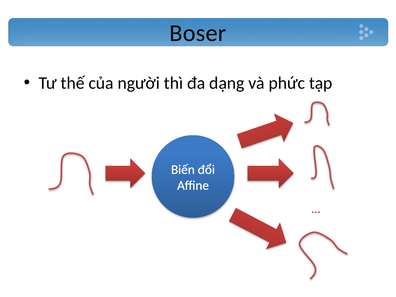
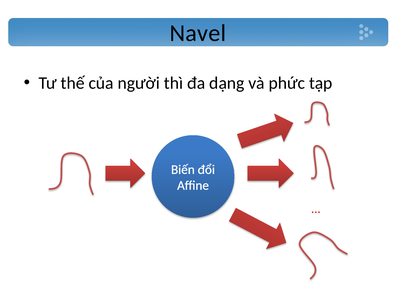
Boser: Boser -> Navel (198, 33)
